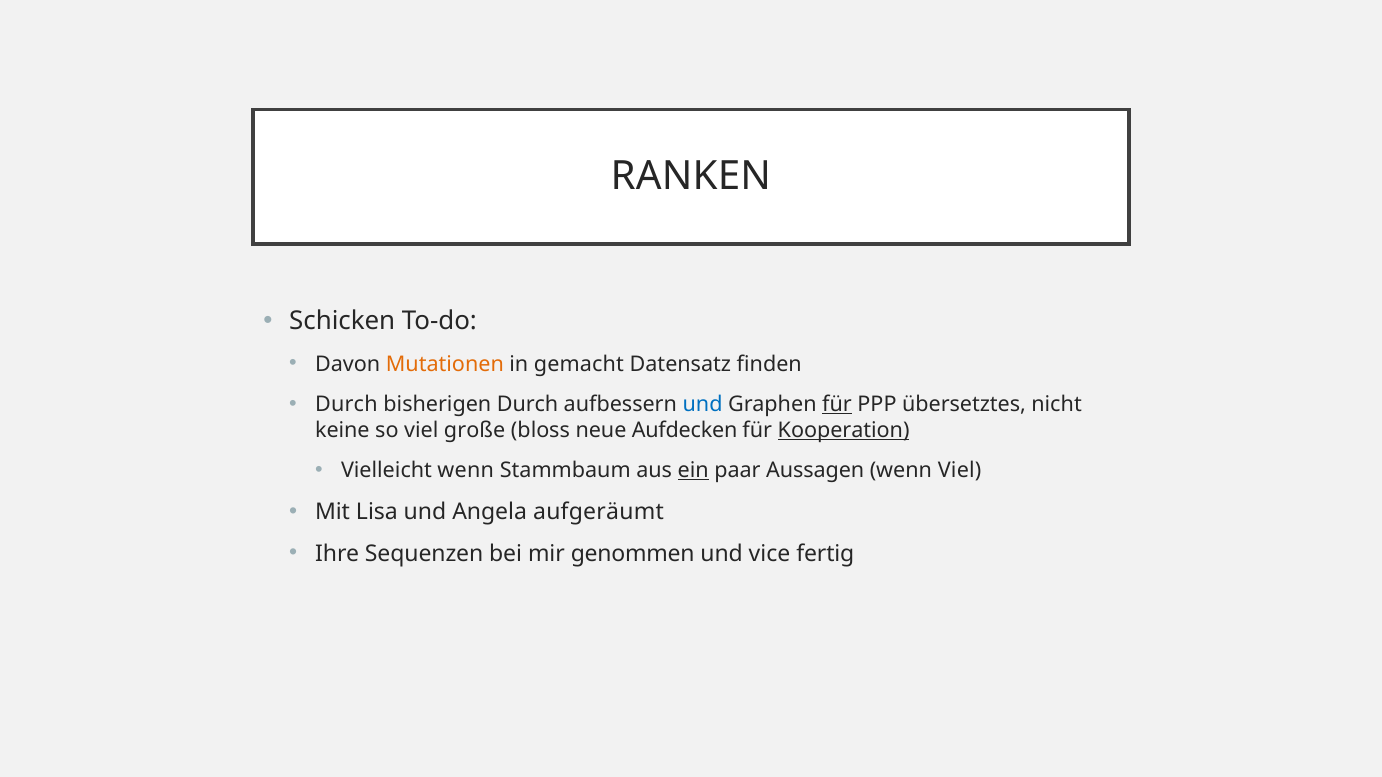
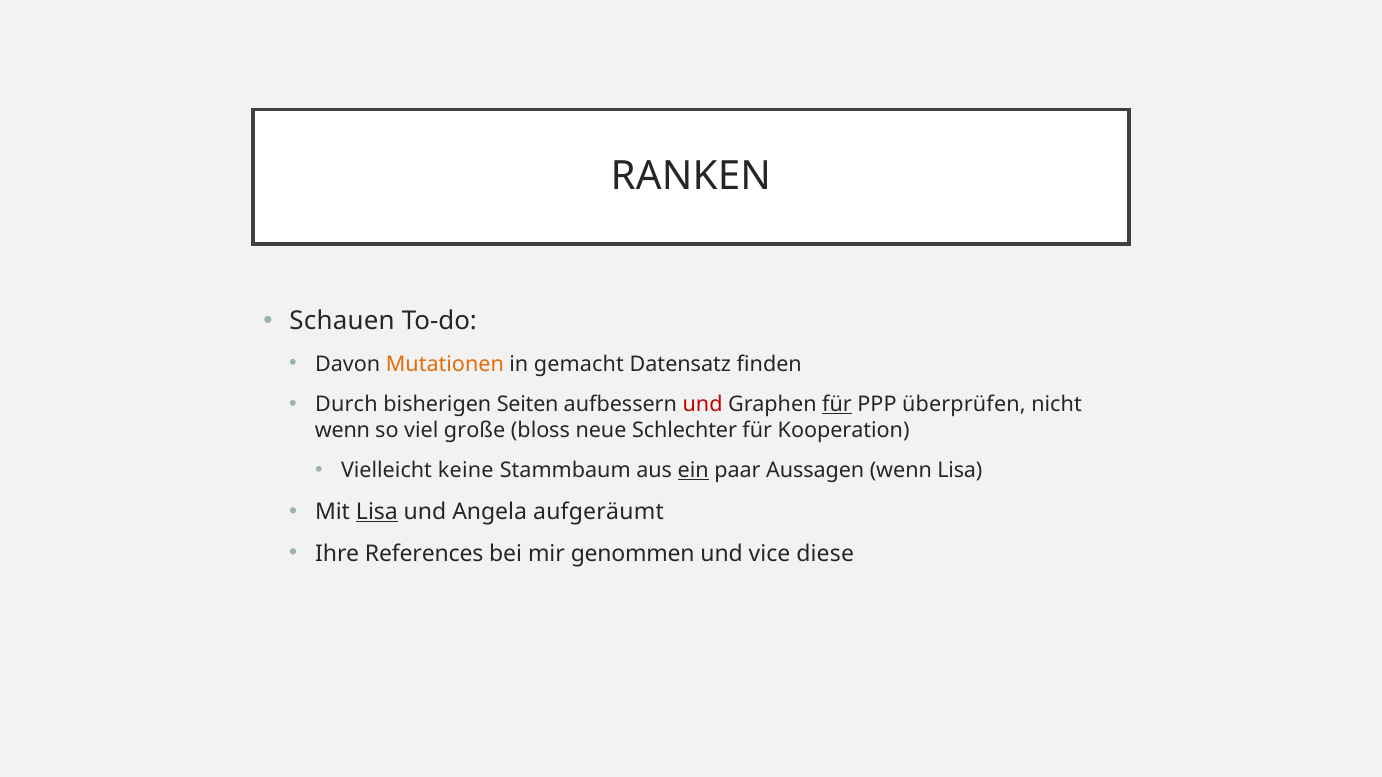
Schicken: Schicken -> Schauen (342, 322)
bisherigen Durch: Durch -> Seiten (528, 404)
und colour: blue -> red (703, 404)
übersetztes: übersetztes -> überprüfen (964, 404)
keine: keine -> wenn (342, 430)
Aufdecken: Aufdecken -> Schlechter (685, 430)
Kooperation underline: present -> none (844, 430)
Vielleicht wenn: wenn -> keine (466, 471)
wenn Viel: Viel -> Lisa (960, 471)
Lisa underline: none -> present (377, 512)
Sequenzen: Sequenzen -> References (424, 554)
fertig: fertig -> diese (825, 554)
